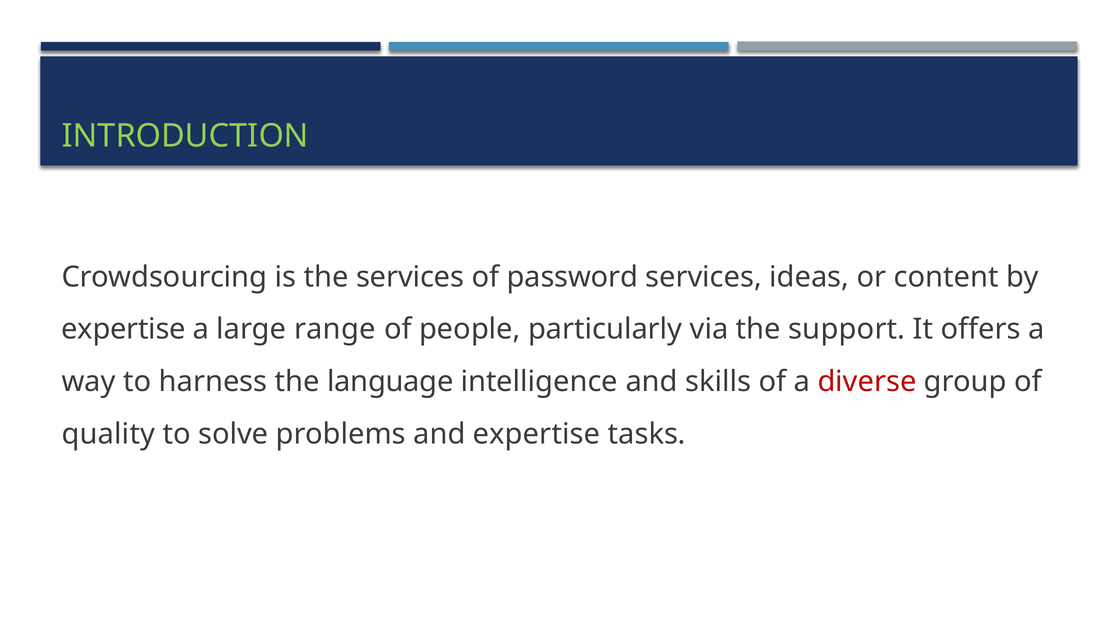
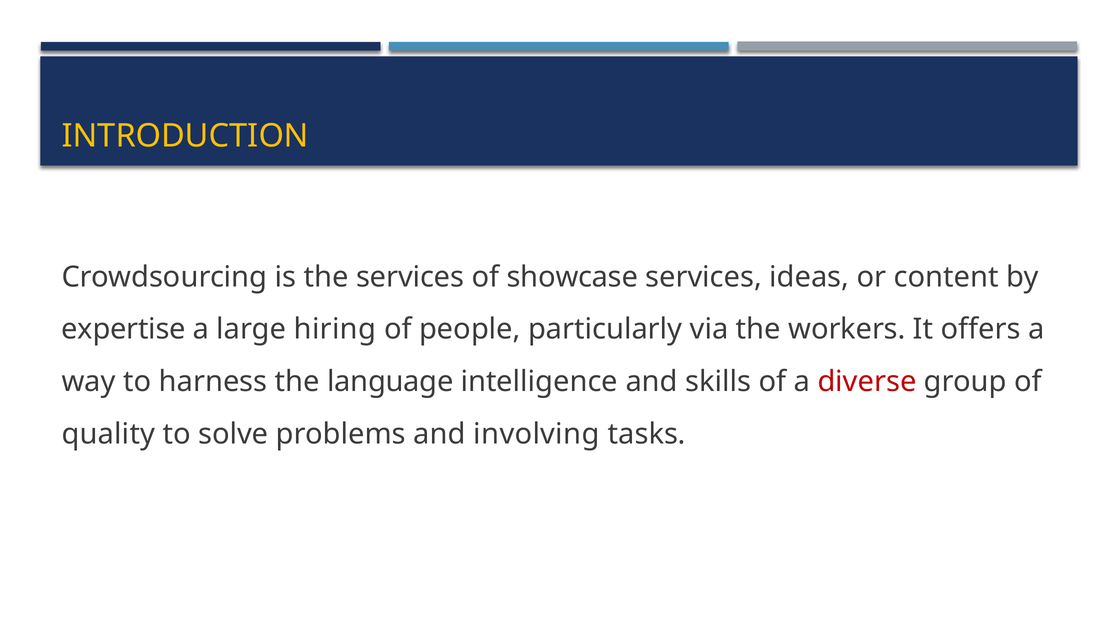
INTRODUCTION colour: light green -> yellow (185, 136)
password: password -> showcase (572, 277)
range: range -> hiring (335, 329)
support: support -> workers (847, 329)
and expertise: expertise -> involving (536, 434)
